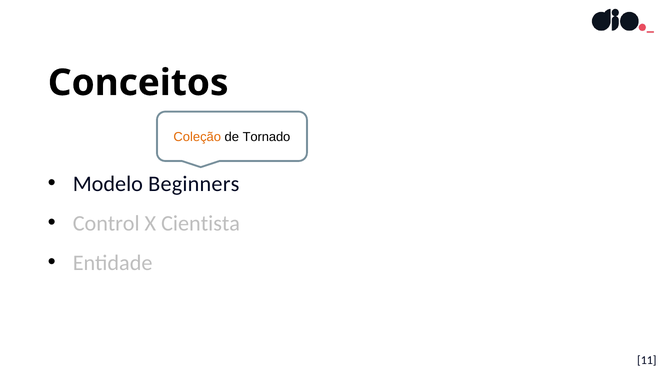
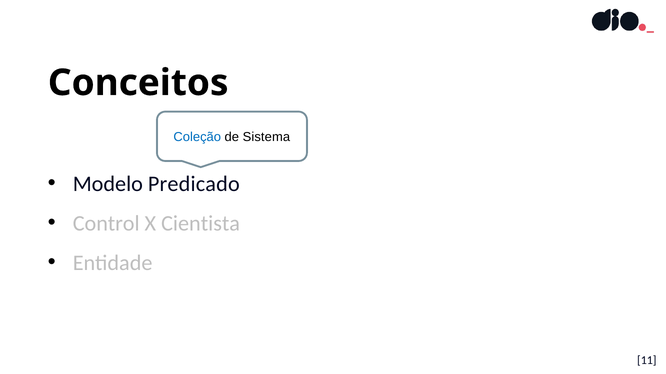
Coleção colour: orange -> blue (197, 137)
Tornado: Tornado -> Sistema (266, 137)
Beginners: Beginners -> Predicado (194, 184)
